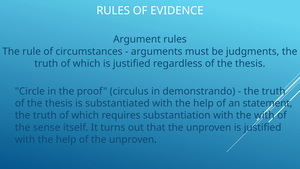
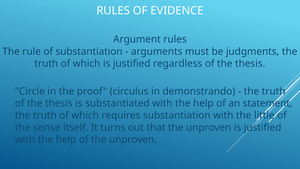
of circumstances: circumstances -> substantiation (89, 51)
the with: with -> little (264, 115)
